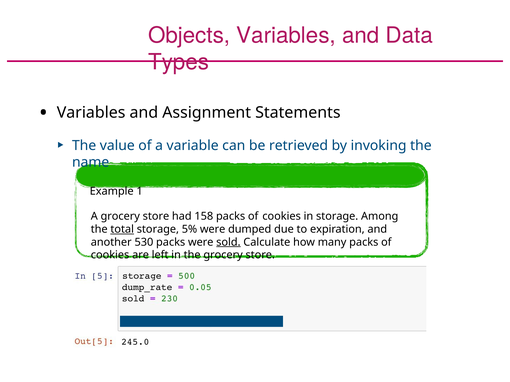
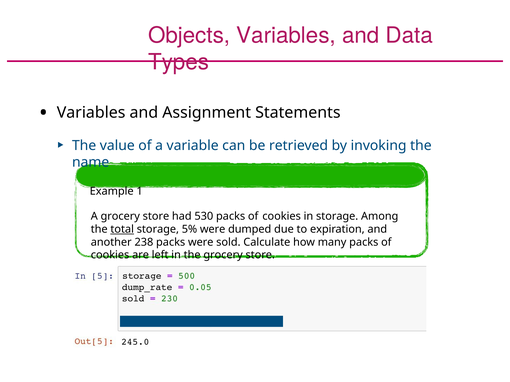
158: 158 -> 530 (204, 216)
530: 530 -> 238 (144, 242)
sold underline: present -> none (228, 242)
